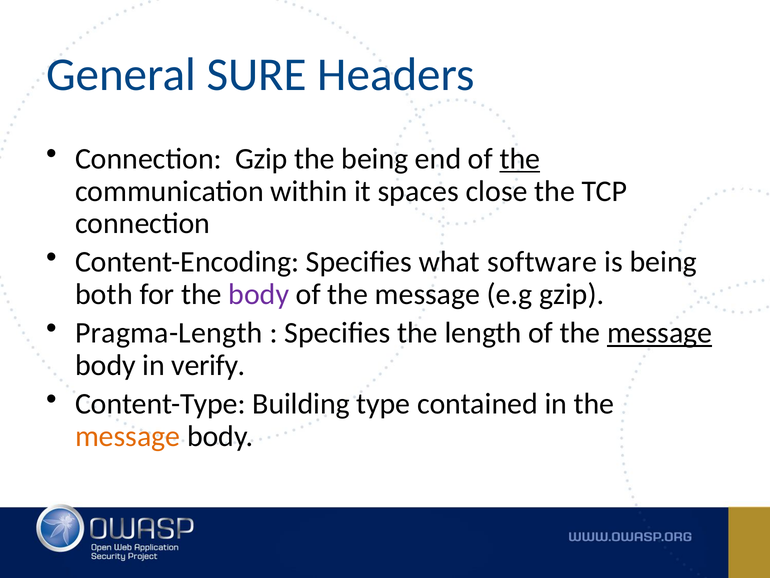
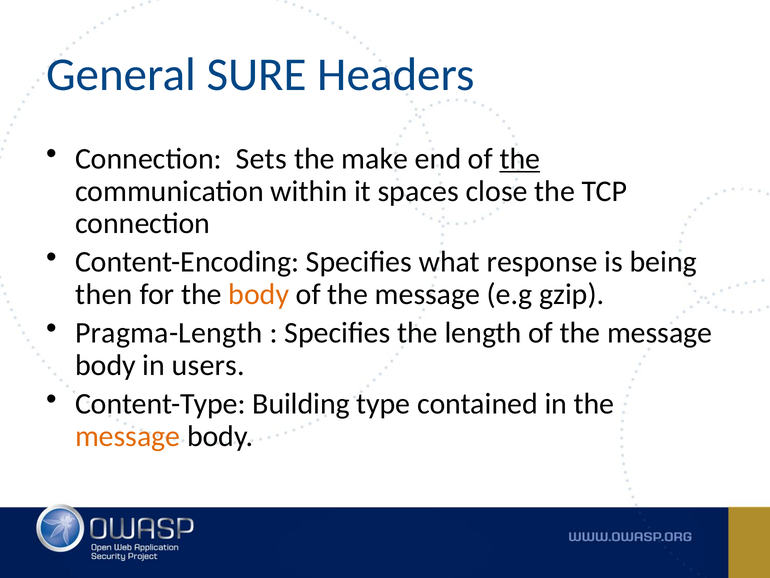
Connection Gzip: Gzip -> Sets (261, 159)
the being: being -> make (375, 159)
software: software -> response (542, 262)
both: both -> then (104, 294)
body colour: purple -> orange (259, 294)
message underline: present -> none (660, 333)
verify: verify -> users (208, 365)
